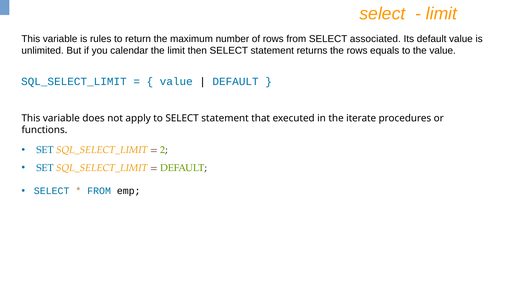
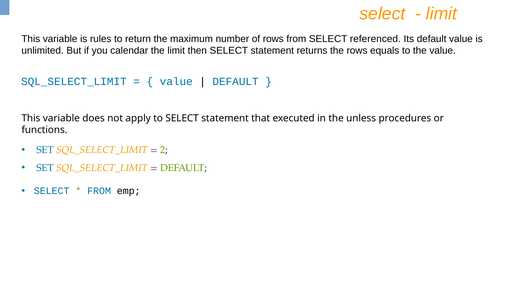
associated: associated -> referenced (375, 39)
iterate: iterate -> unless (361, 118)
